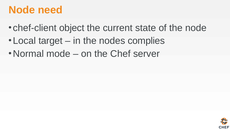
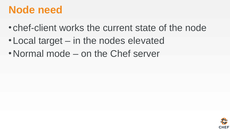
object: object -> works (72, 28)
complies: complies -> elevated (146, 41)
